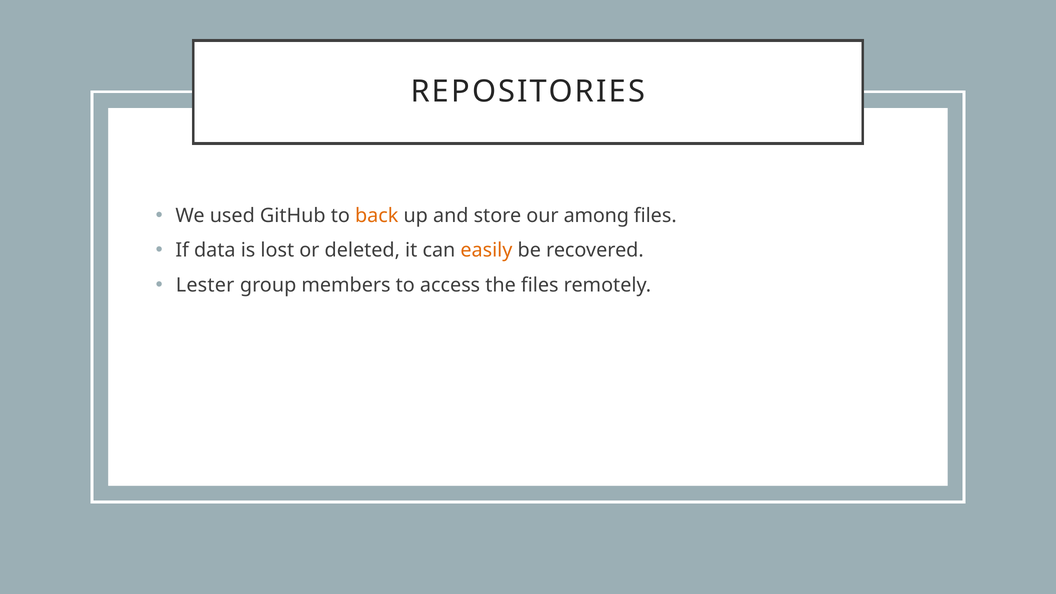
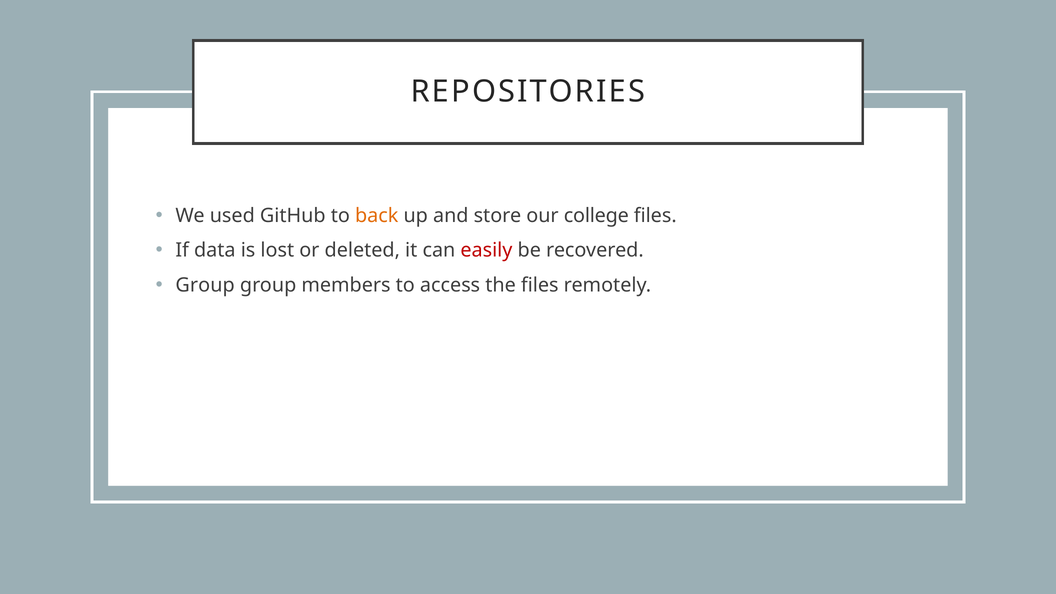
among: among -> college (596, 216)
easily colour: orange -> red (486, 250)
Lester: Lester -> Group (205, 285)
